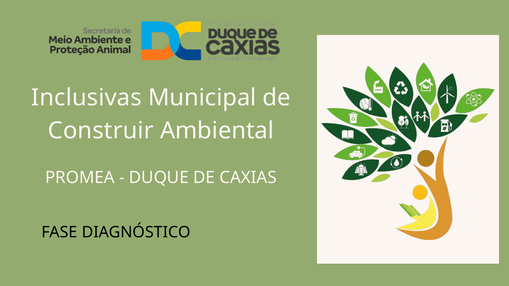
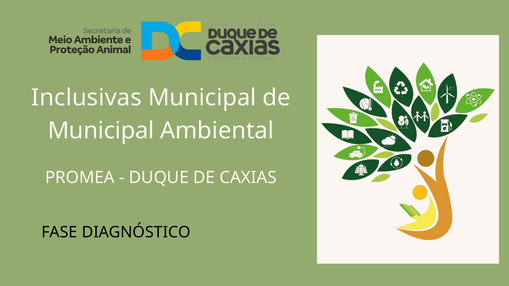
Construir: Construir -> Municipal (101, 131)
